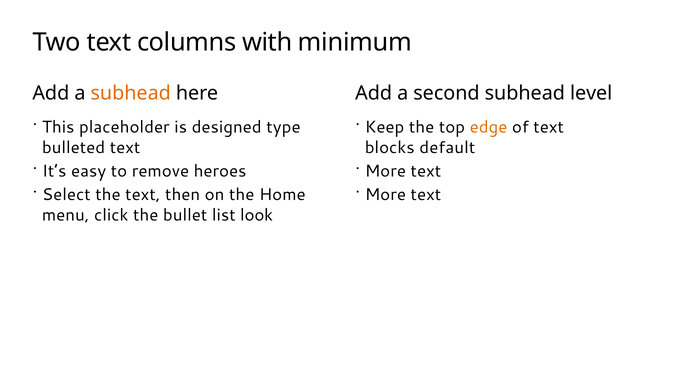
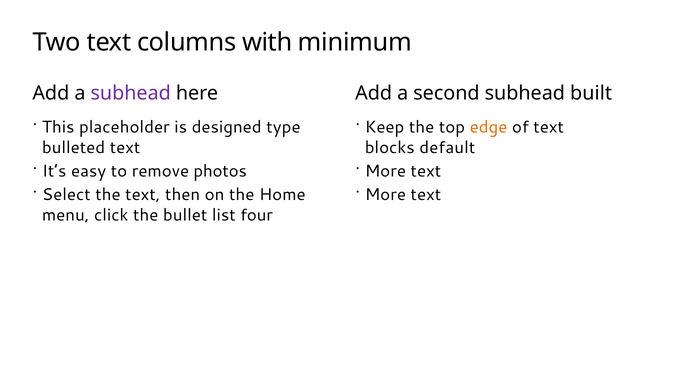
subhead colour: orange -> purple (131, 93)
level: level -> built (591, 93)
heroes: heroes -> photos (220, 171)
look: look -> four (257, 215)
